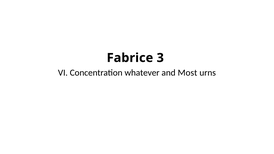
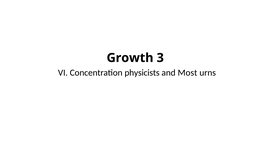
Fabrice: Fabrice -> Growth (130, 58)
whatever: whatever -> physicists (142, 73)
